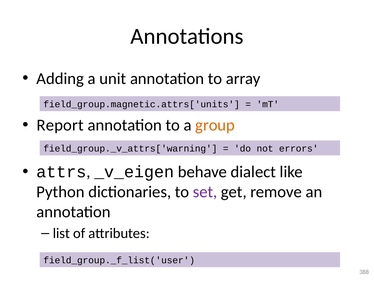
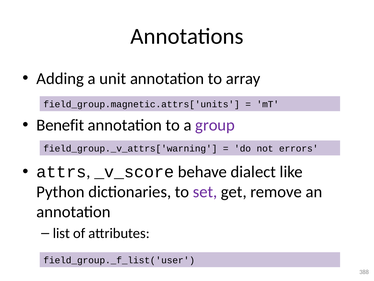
Report: Report -> Benefit (60, 125)
group colour: orange -> purple (215, 125)
_v_eigen: _v_eigen -> _v_score (134, 172)
